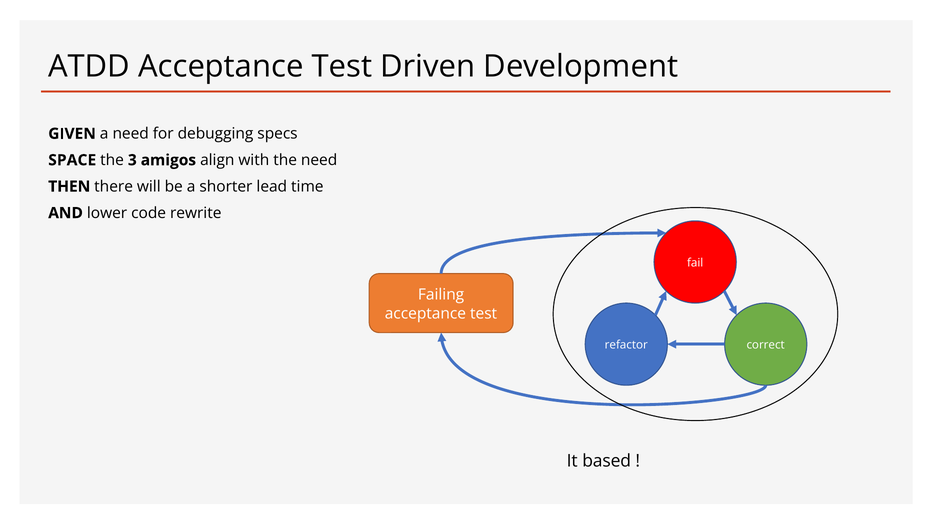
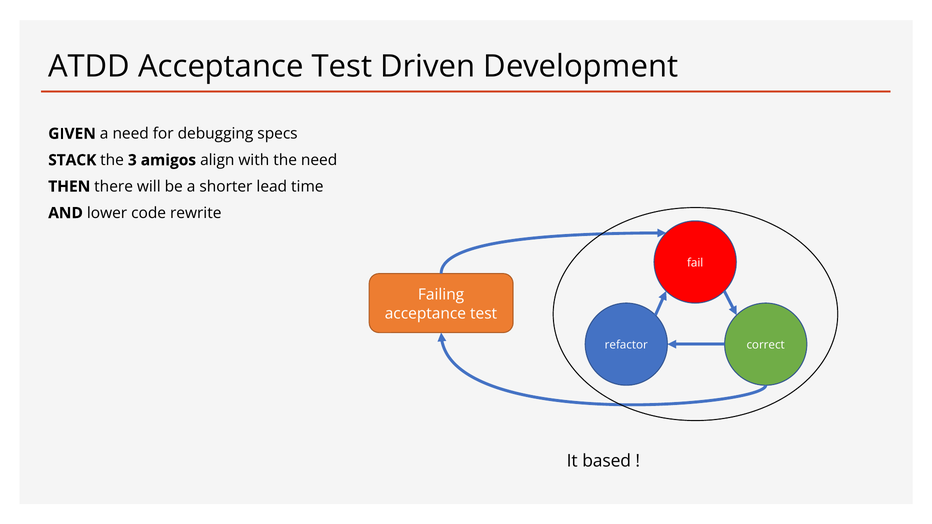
SPACE: SPACE -> STACK (72, 160)
